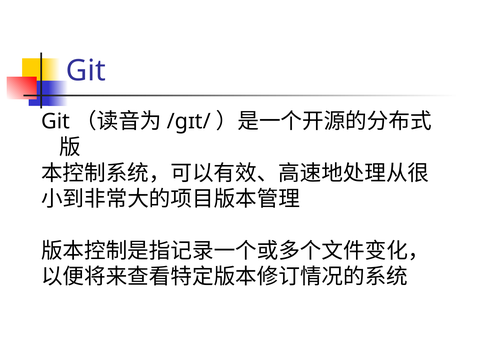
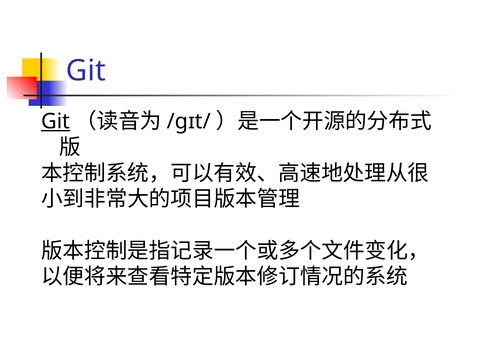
Git underline: none -> present (56, 121)
